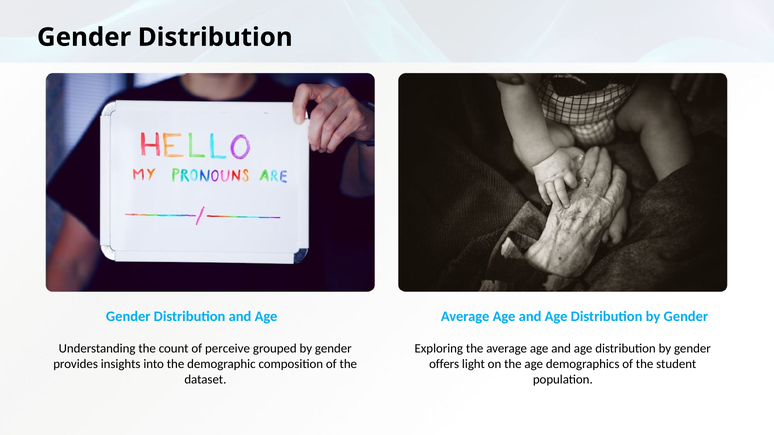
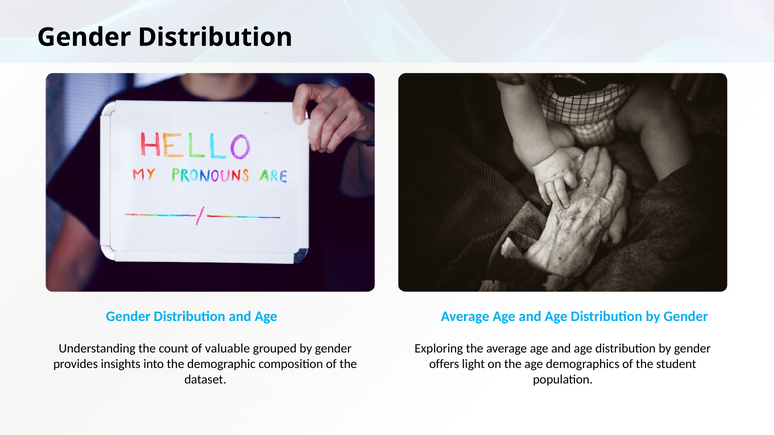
perceive: perceive -> valuable (227, 349)
